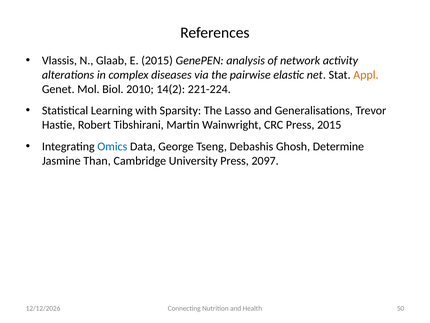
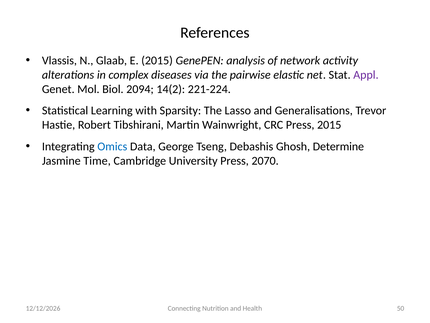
Appl colour: orange -> purple (366, 75)
2010: 2010 -> 2094 (140, 89)
Than: Than -> Time (97, 161)
2097: 2097 -> 2070 (265, 161)
